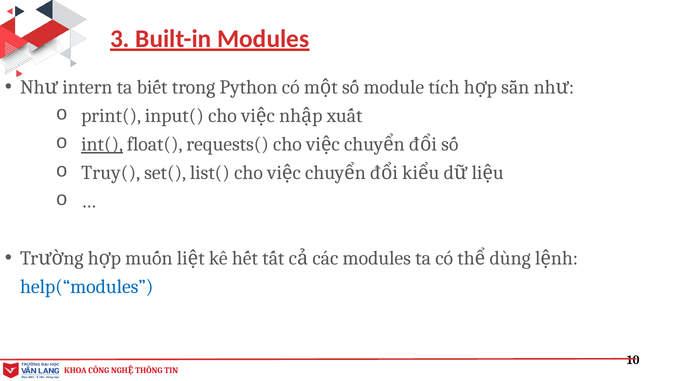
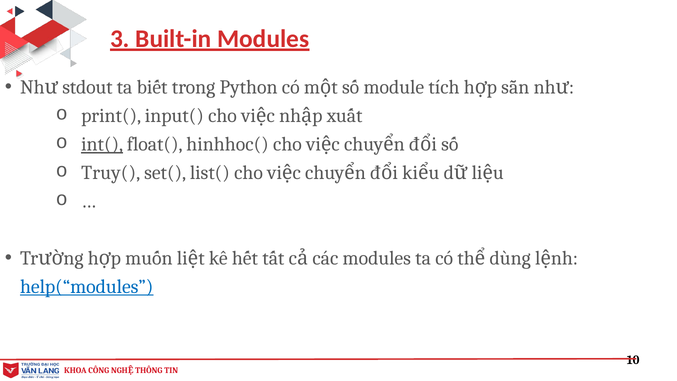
intern: intern -> stdout (87, 87)
requests(: requests( -> hinhhoc( (228, 144)
help(“modules underline: none -> present (87, 286)
